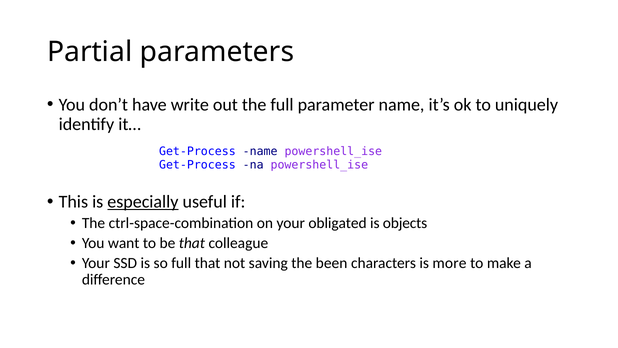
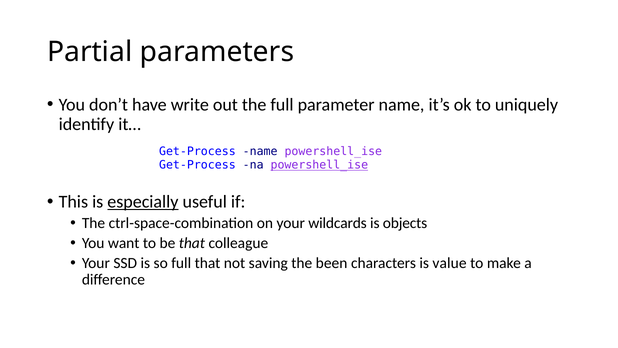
powershell_ise underline: none -> present (319, 165)
obligated: obligated -> wildcards (338, 223)
more: more -> value (450, 263)
